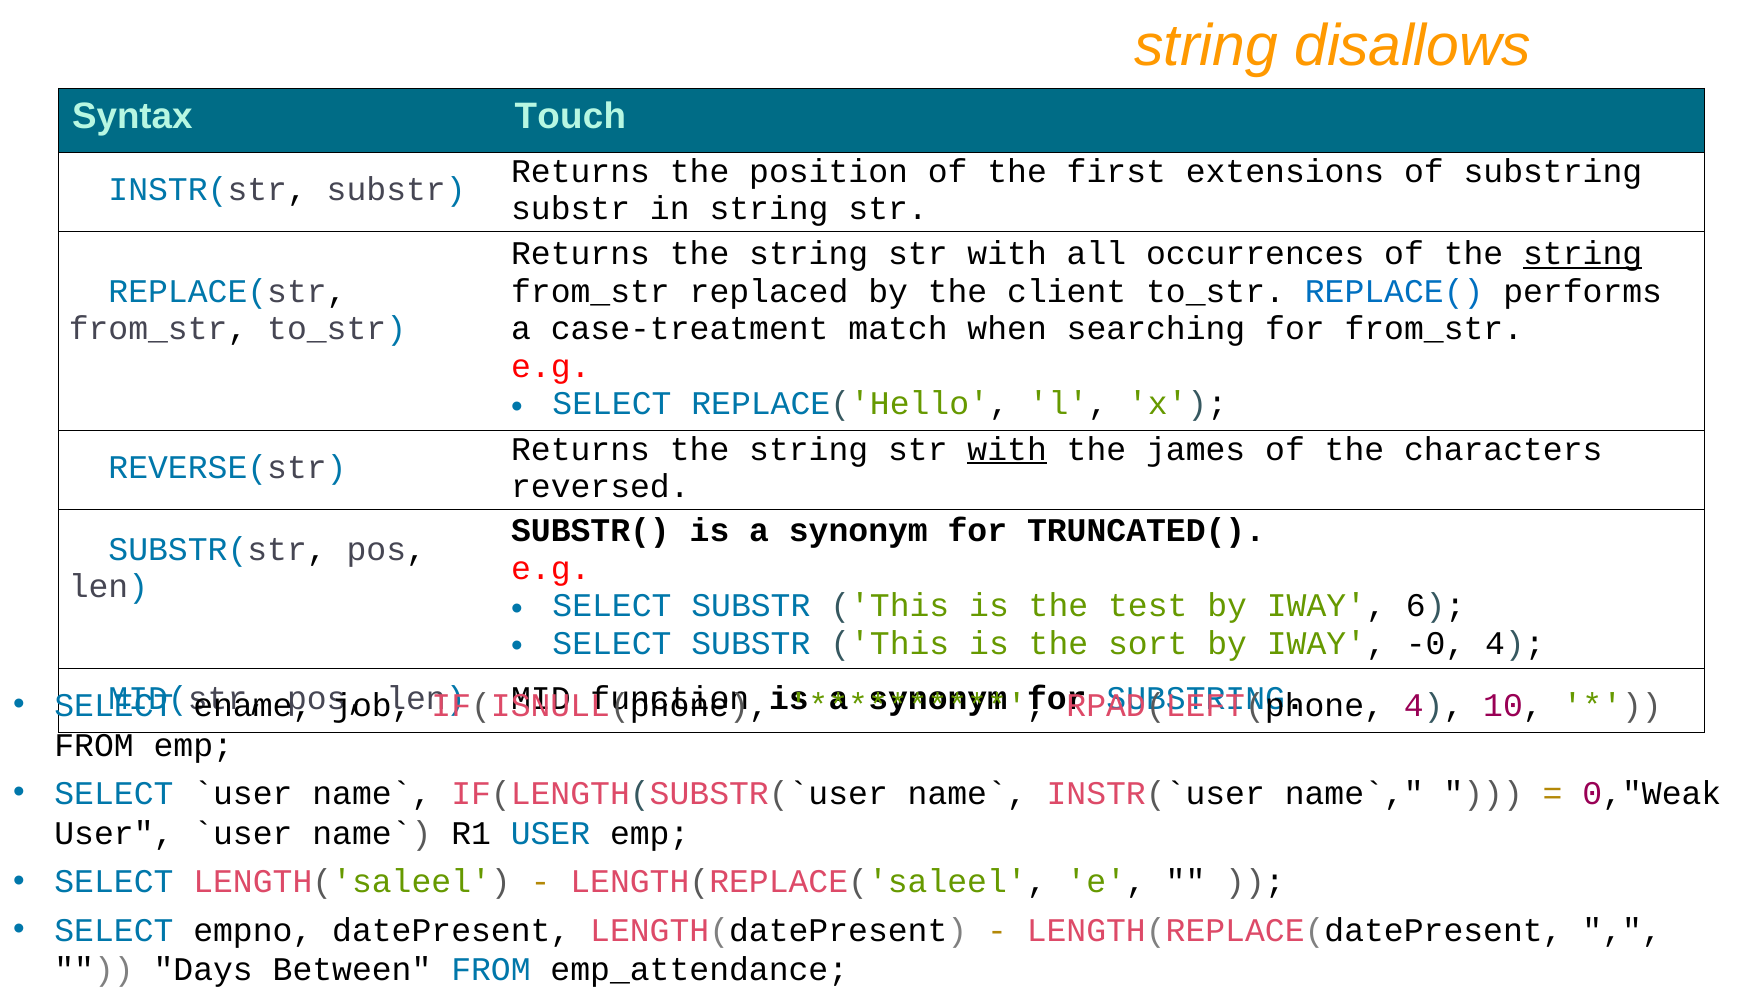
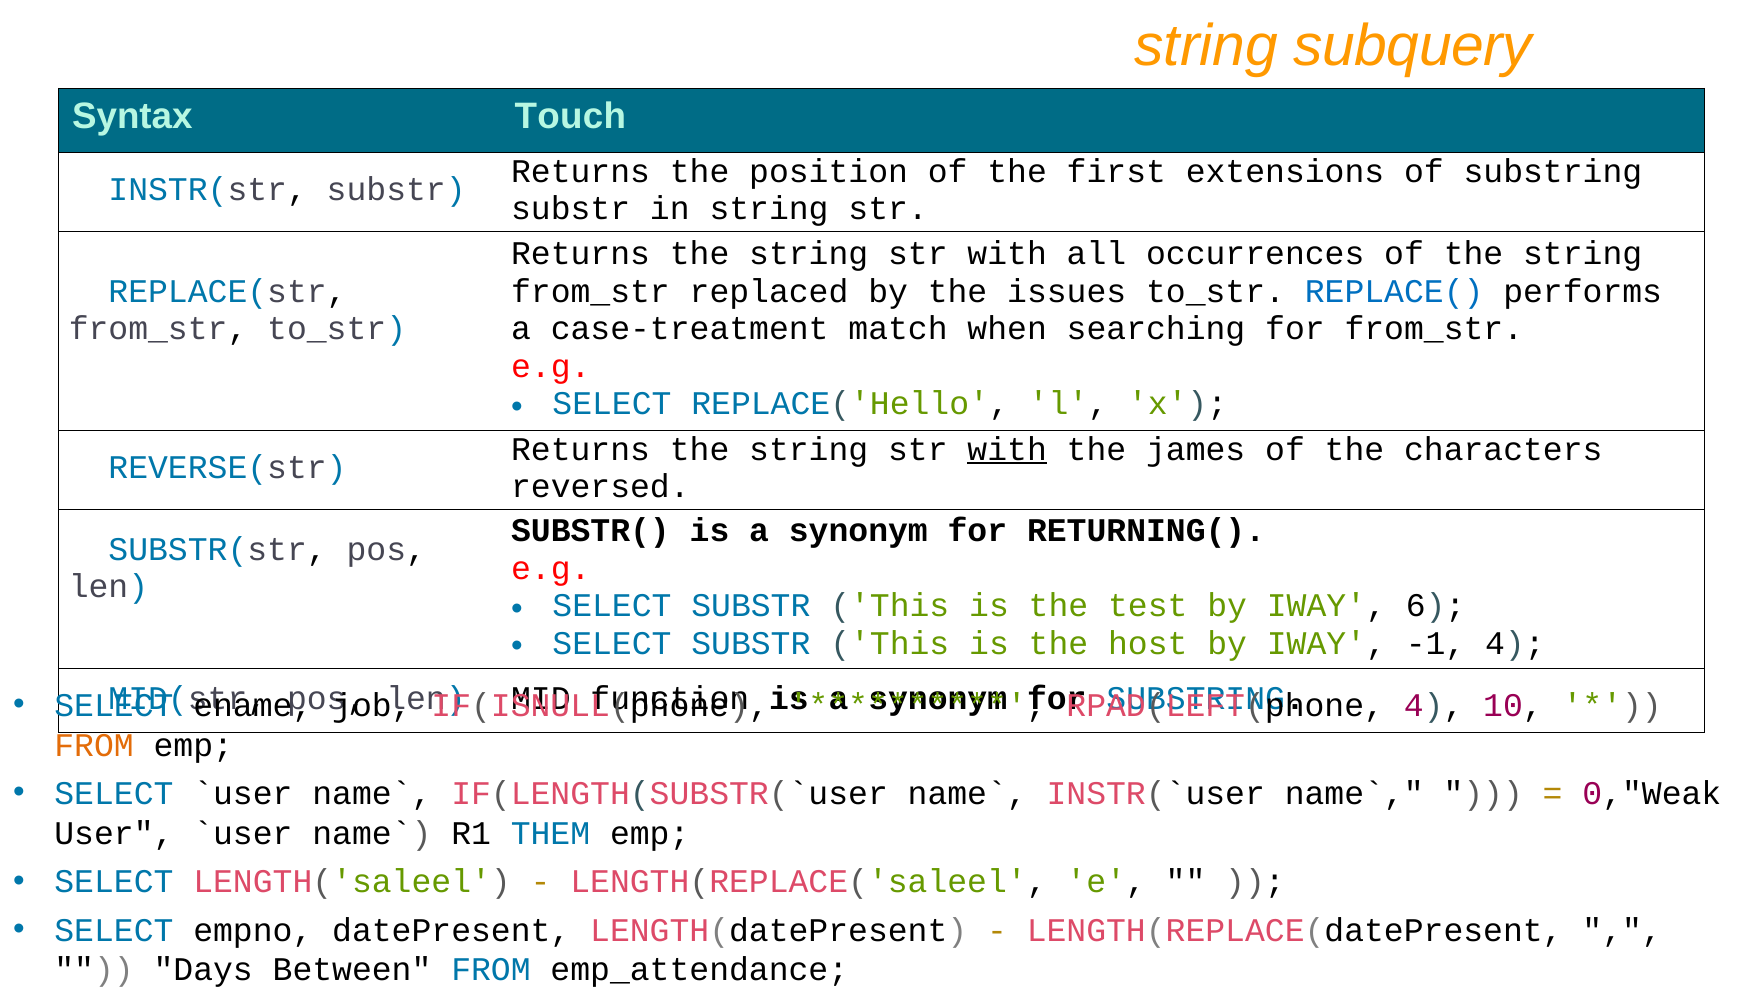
disallows: disallows -> subquery (1413, 46)
string underline: present -> none (1583, 254)
client: client -> issues (1067, 292)
TRUNCATED(: TRUNCATED( -> RETURNING( (1146, 531)
sort: sort -> host (1148, 643)
-0: -0 -> -1 (1436, 643)
FROM colour: black -> orange (94, 745)
R1 USER: USER -> THEM (550, 834)
